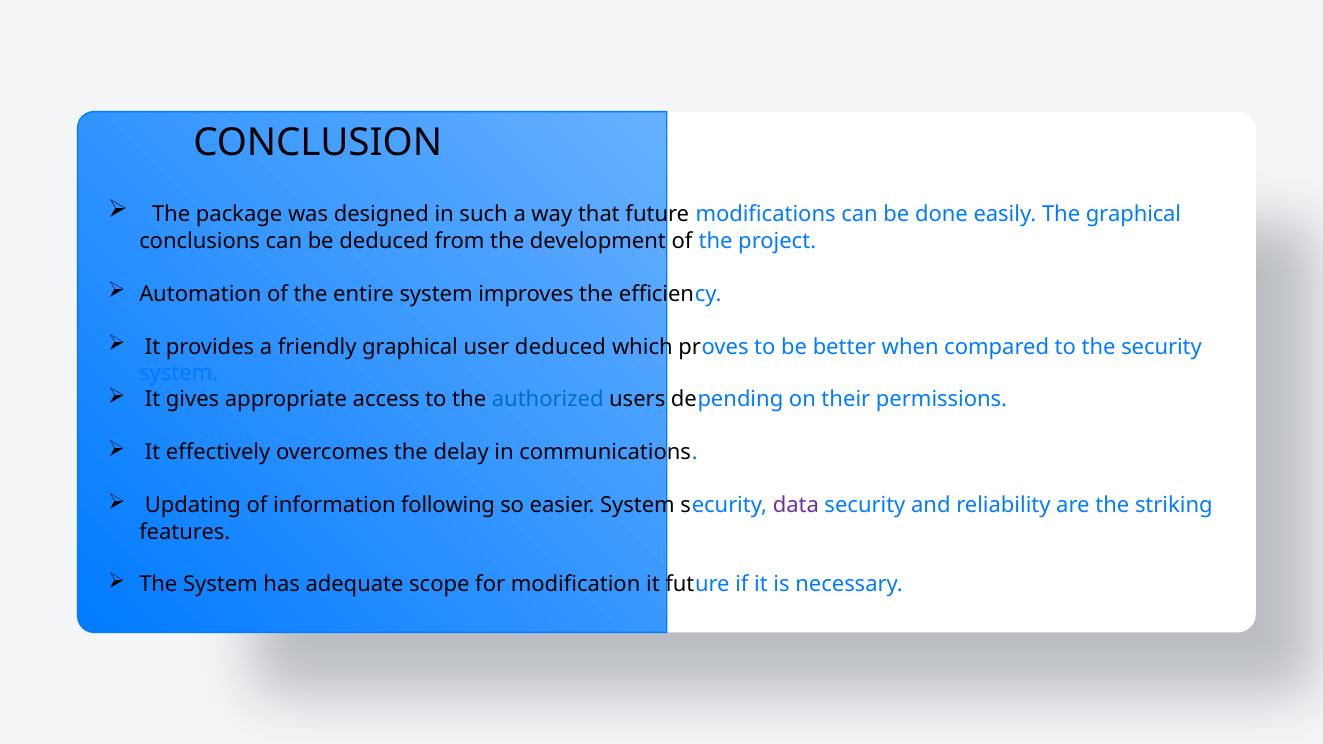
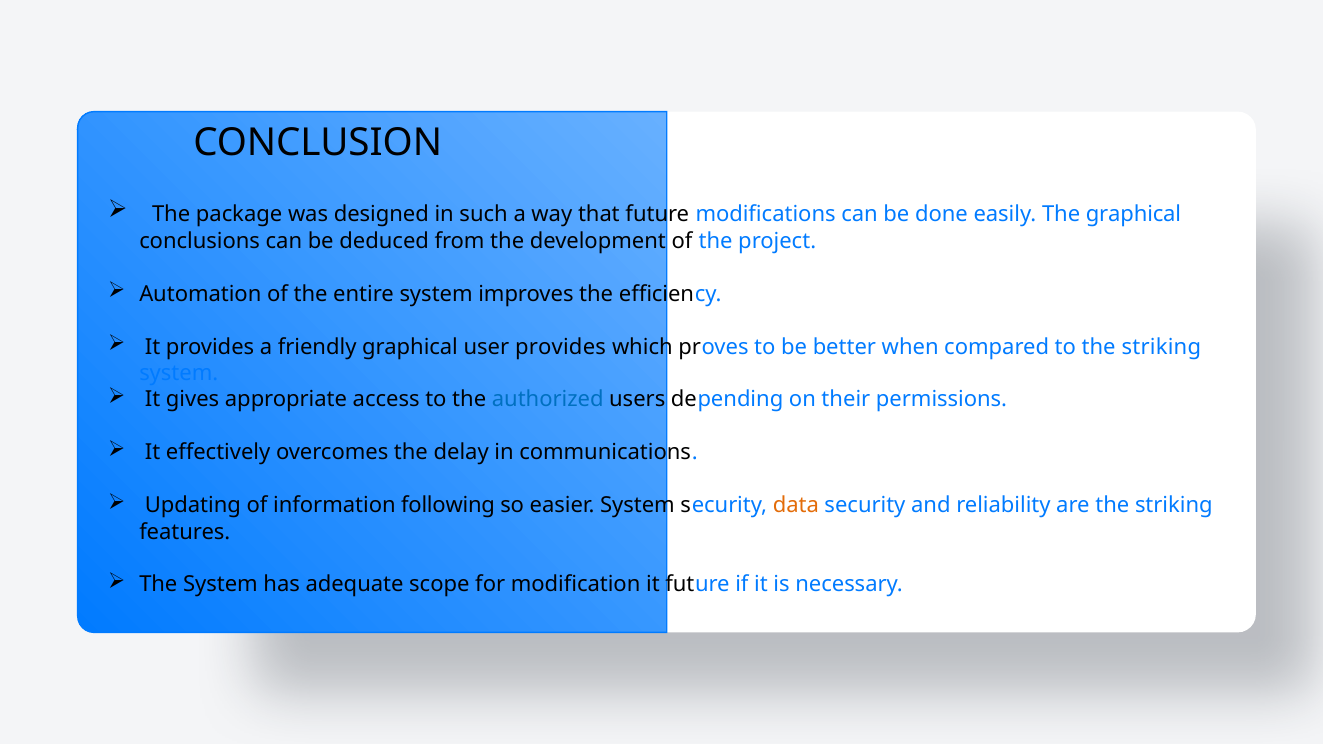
user deduced: deduced -> provides (560, 347)
to the security: security -> striking (1161, 347)
data colour: purple -> orange (796, 506)
